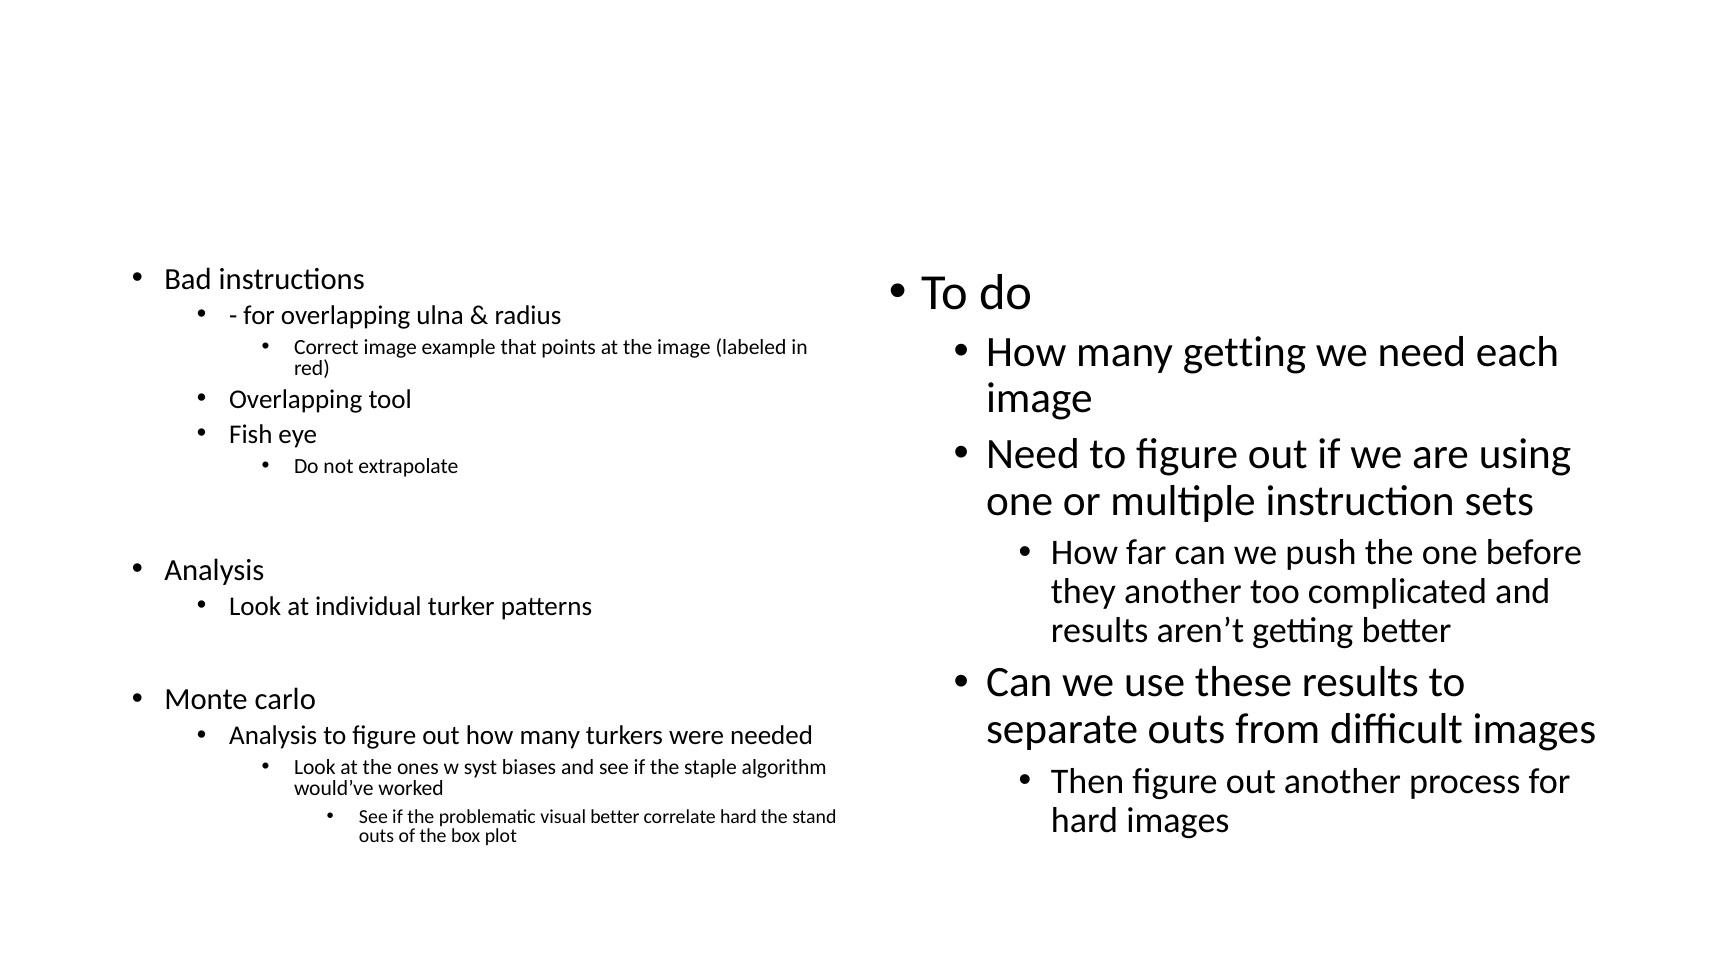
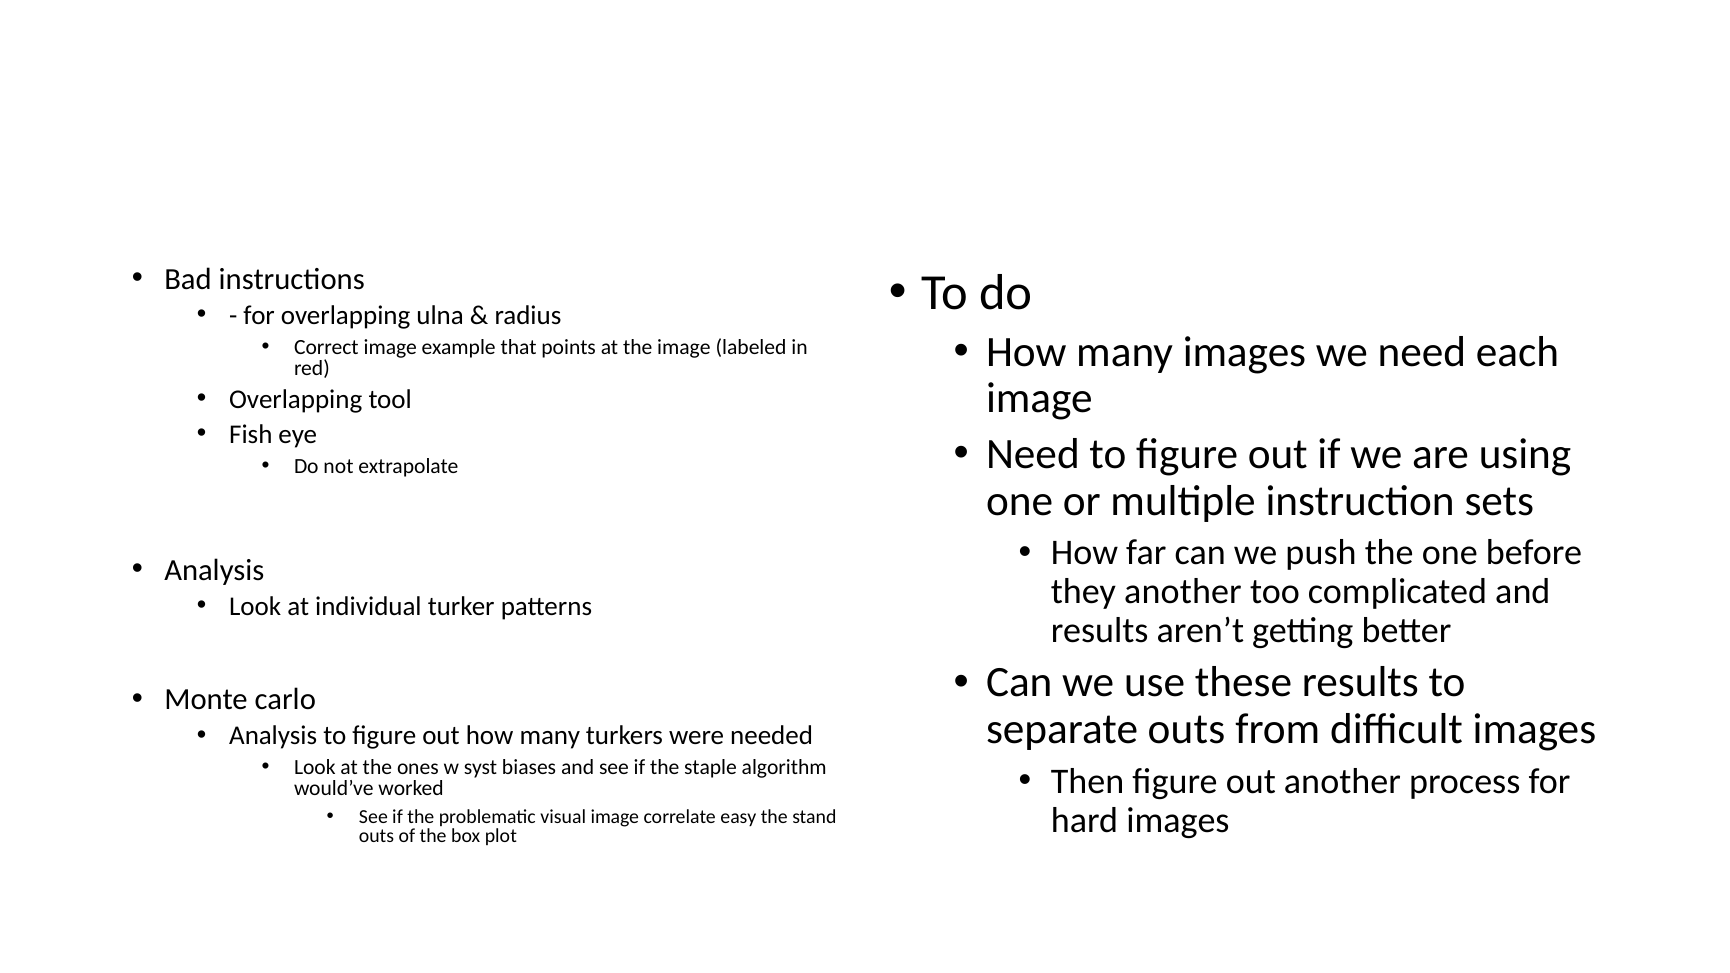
many getting: getting -> images (1244, 352)
visual better: better -> image (615, 817)
correlate hard: hard -> easy (738, 817)
